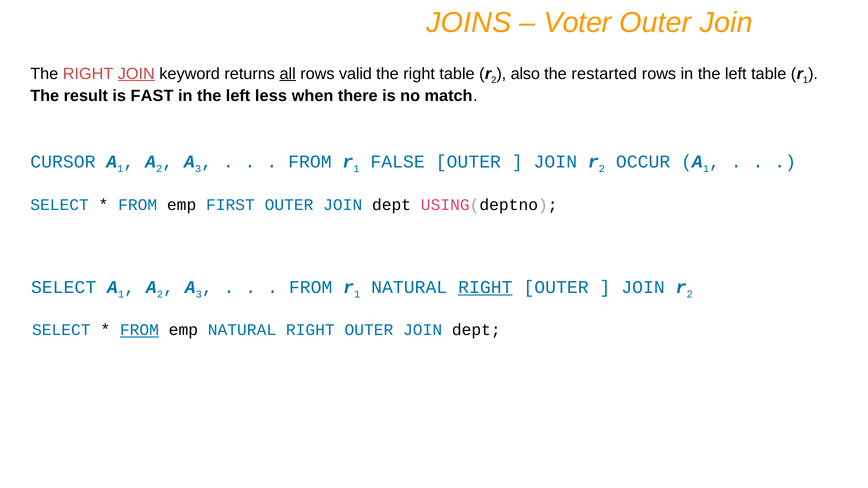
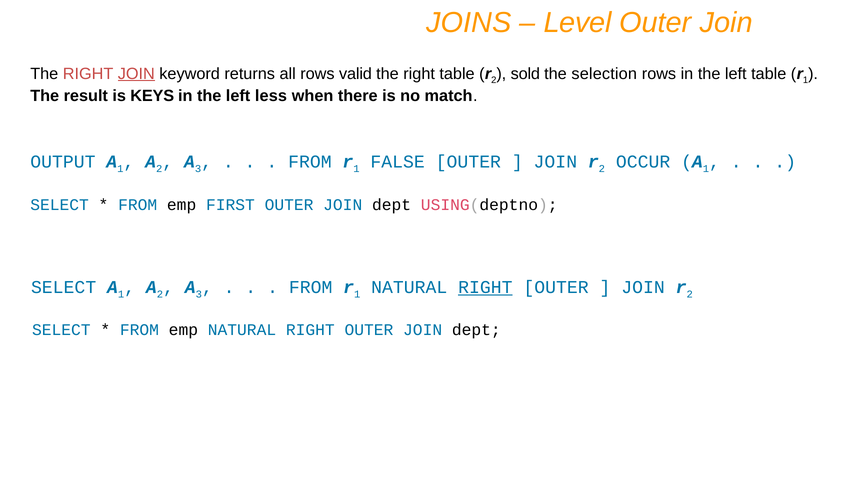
Voter: Voter -> Level (578, 23)
all underline: present -> none (288, 74)
also: also -> sold (525, 74)
restarted: restarted -> selection (604, 74)
FAST: FAST -> KEYS (152, 96)
CURSOR: CURSOR -> OUTPUT (63, 162)
FROM underline: present -> none (139, 330)
